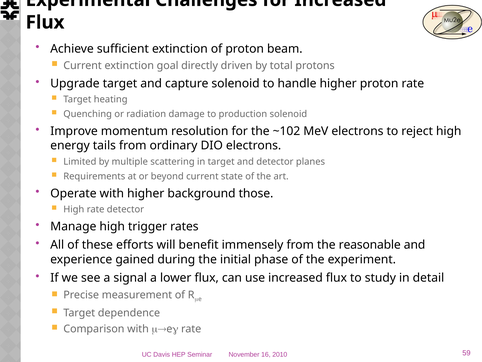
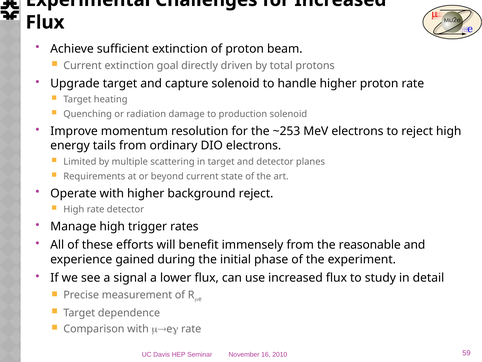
~102: ~102 -> ~253 (287, 131)
background those: those -> reject (256, 193)
